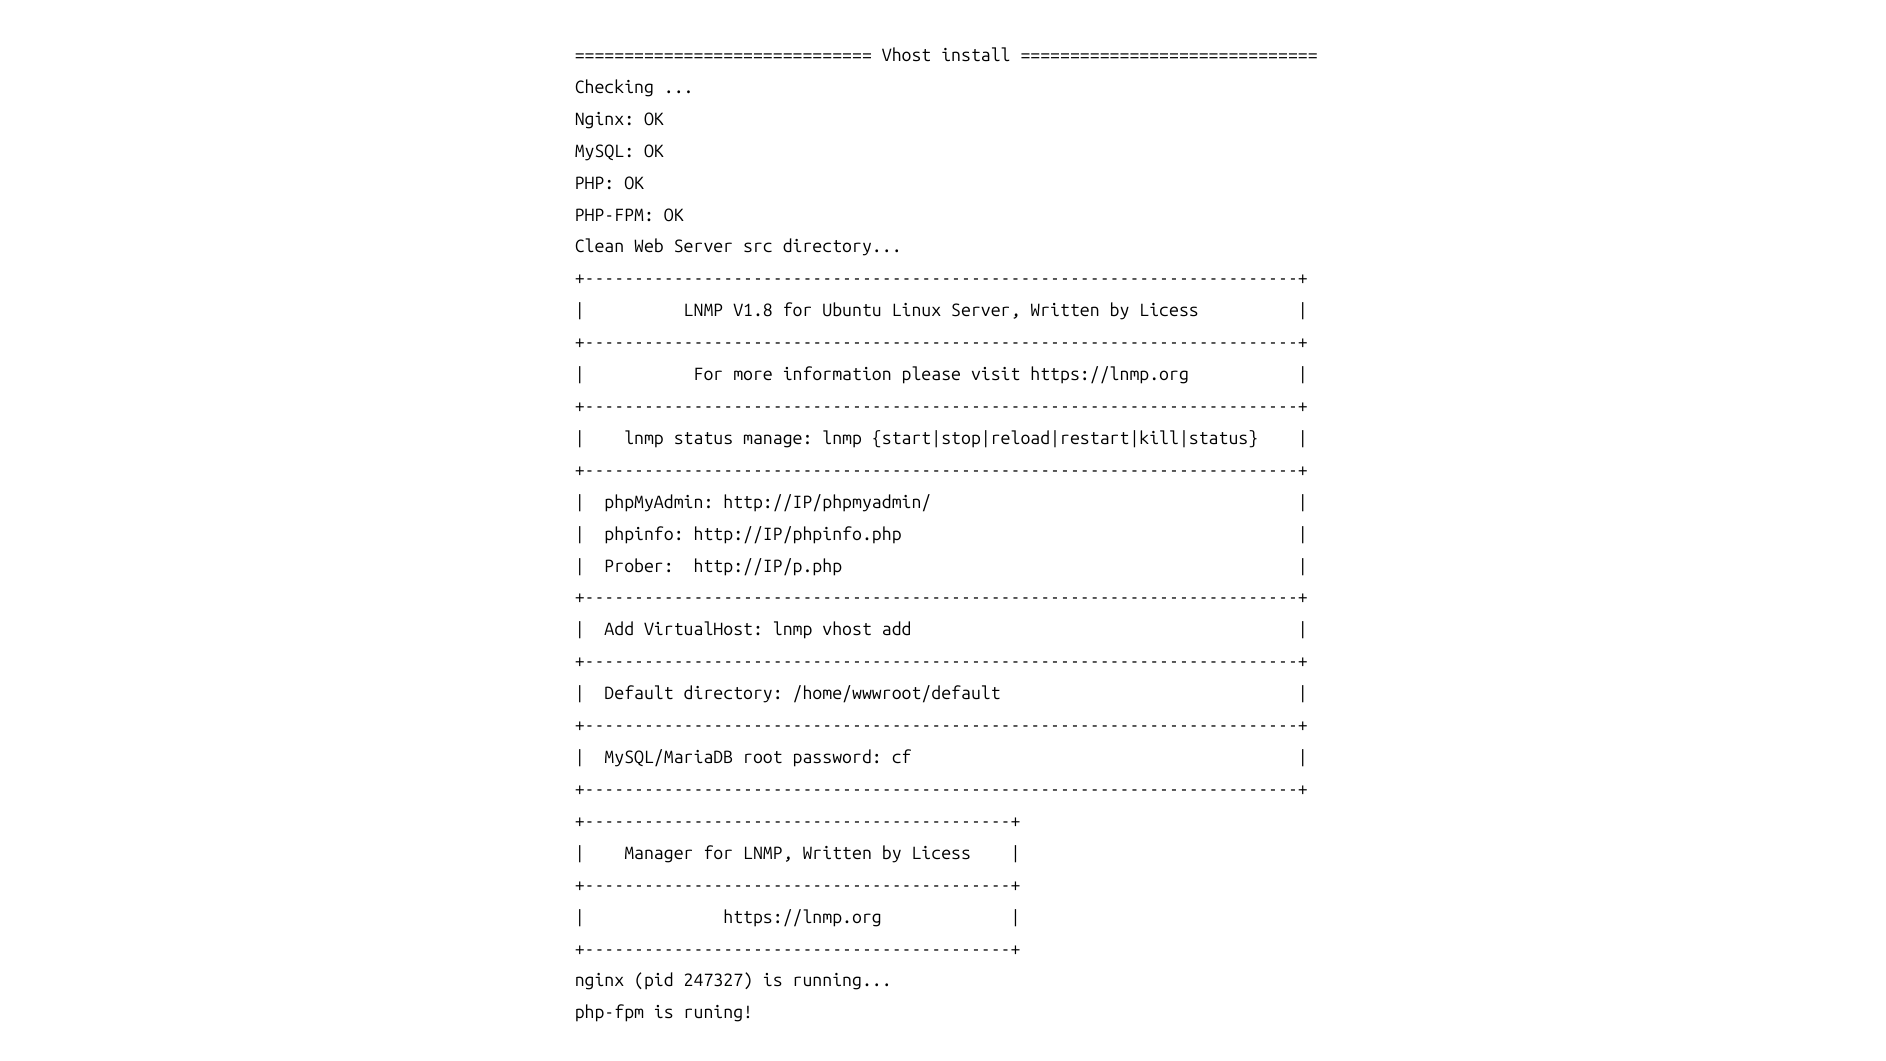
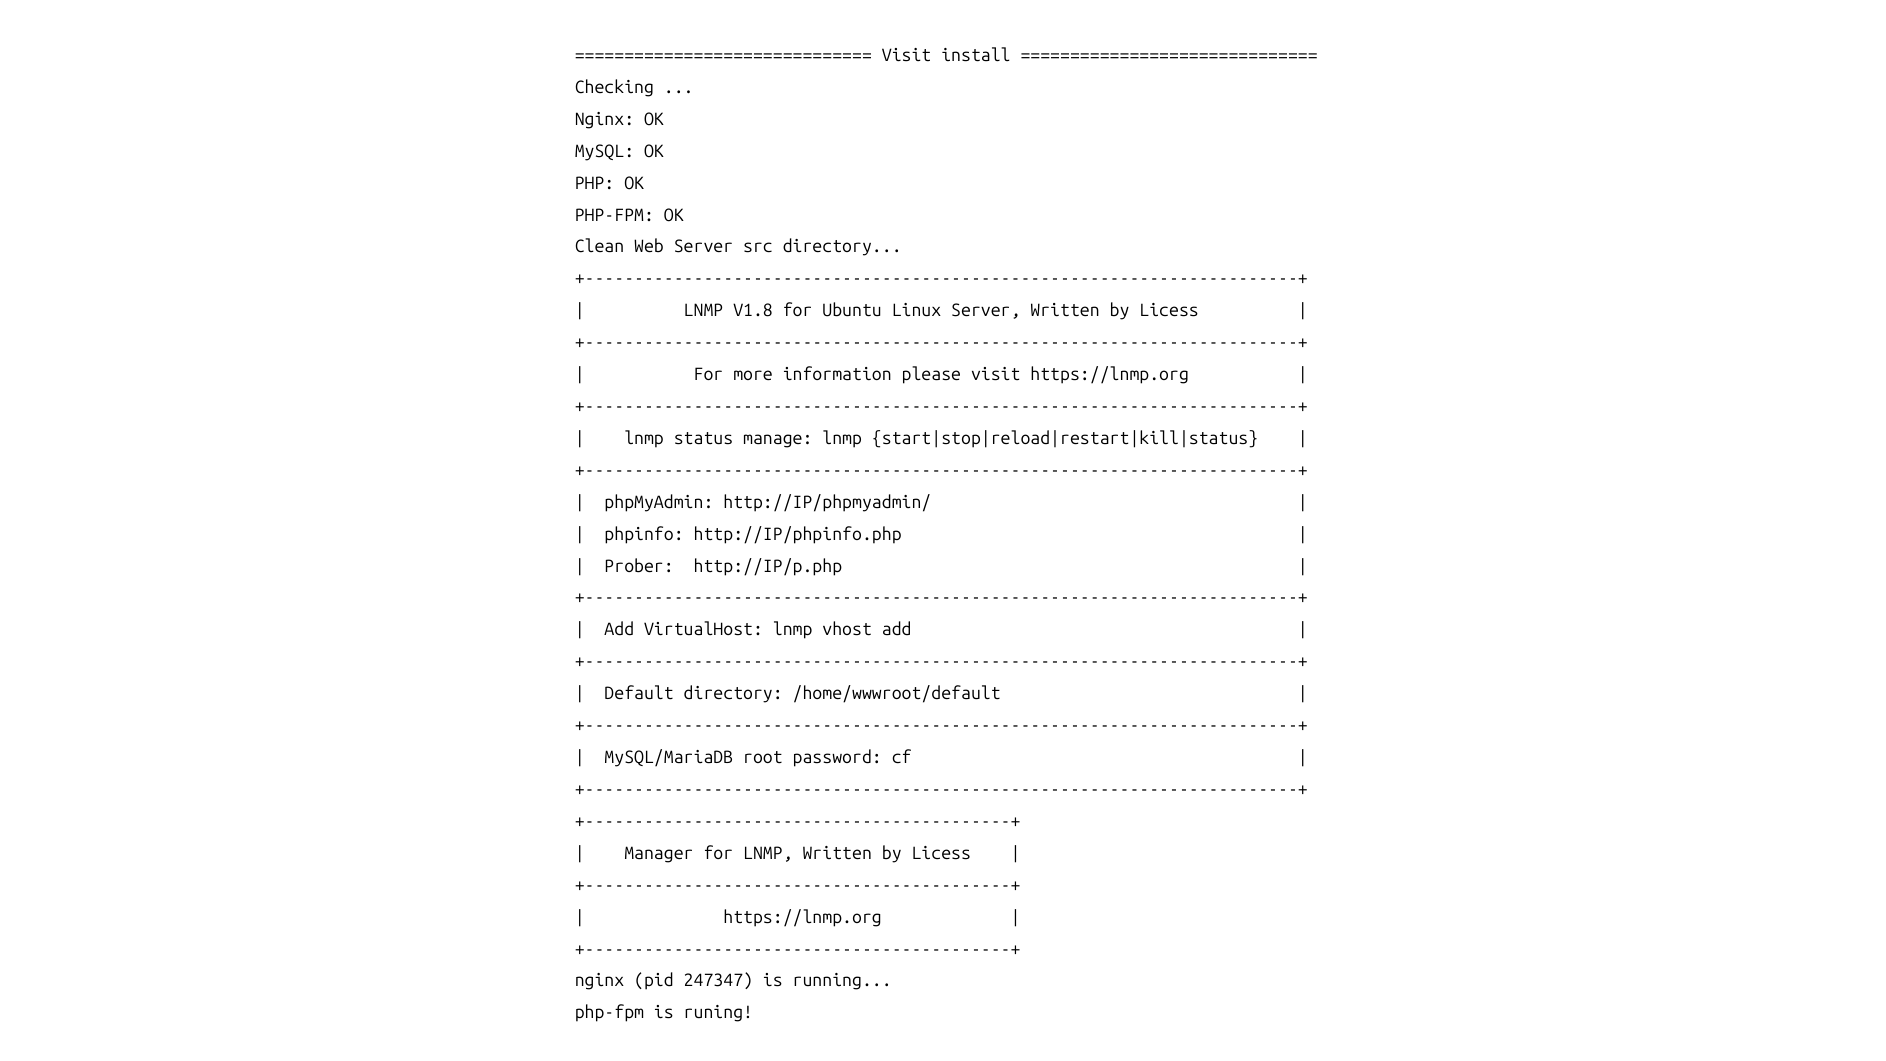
Vhost: Vhost -> Visit (907, 56)
247327: 247327 -> 247347 (718, 981)
